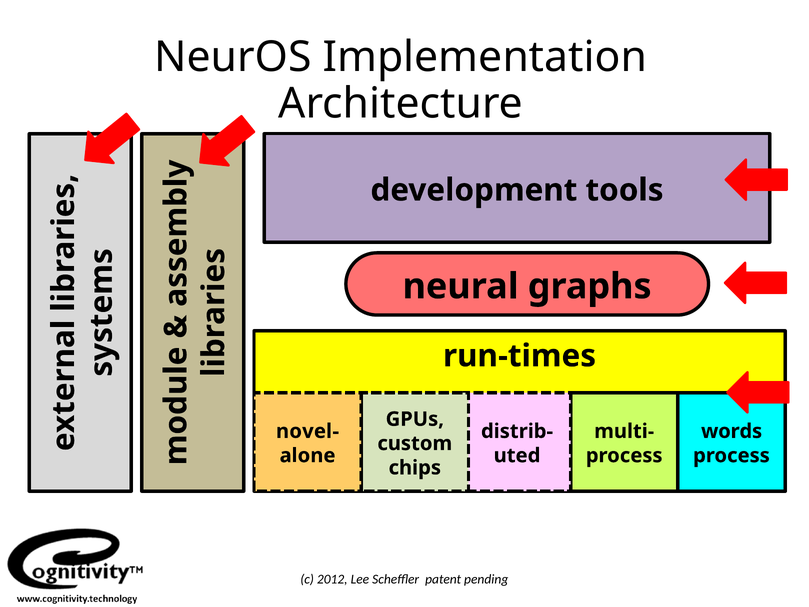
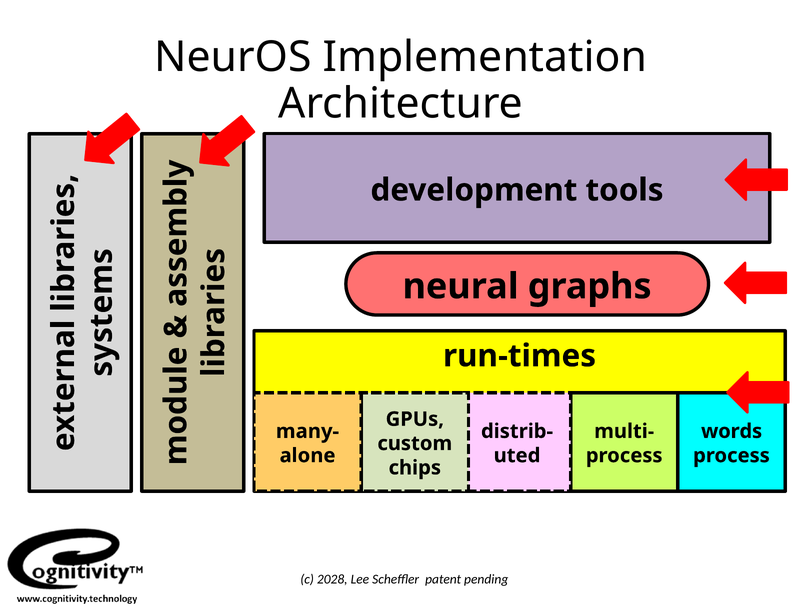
novel-: novel- -> many- (307, 431)
2012: 2012 -> 2028 (332, 579)
